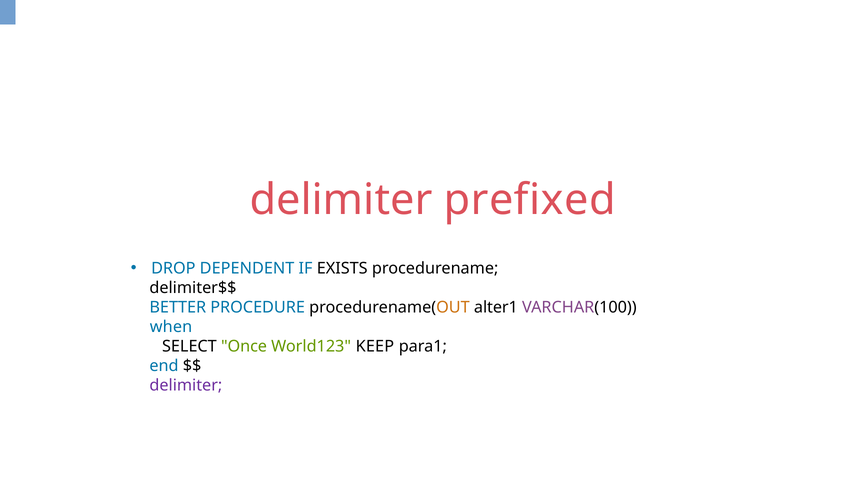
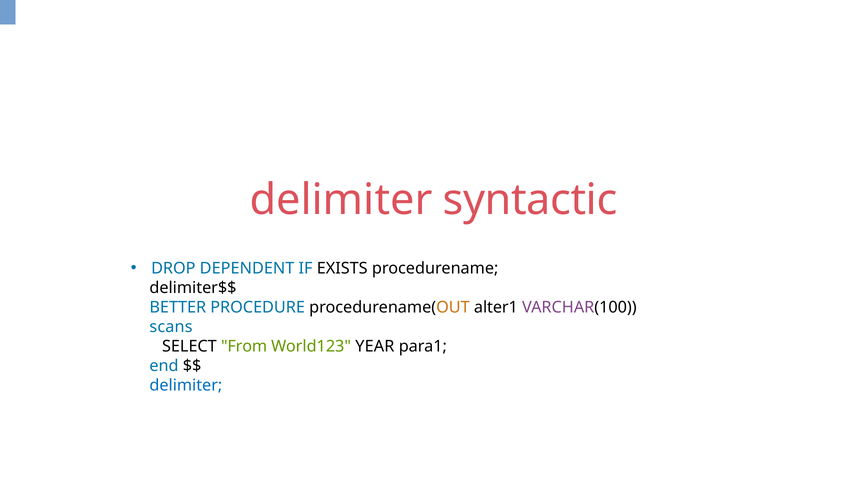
prefixed: prefixed -> syntactic (530, 200)
when: when -> scans (171, 327)
Once: Once -> From (244, 346)
KEEP: KEEP -> YEAR (375, 346)
delimiter colour: purple -> blue (186, 385)
